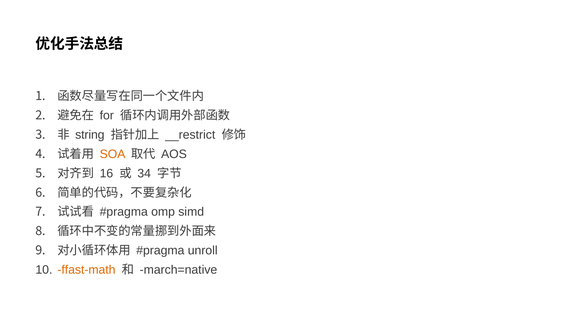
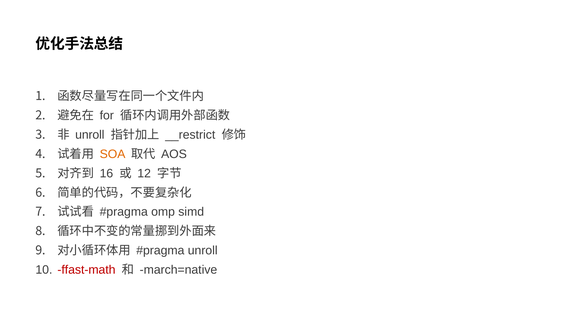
string: string -> unroll (90, 135)
34: 34 -> 12 (144, 173)
ffast-math colour: orange -> red (86, 270)
